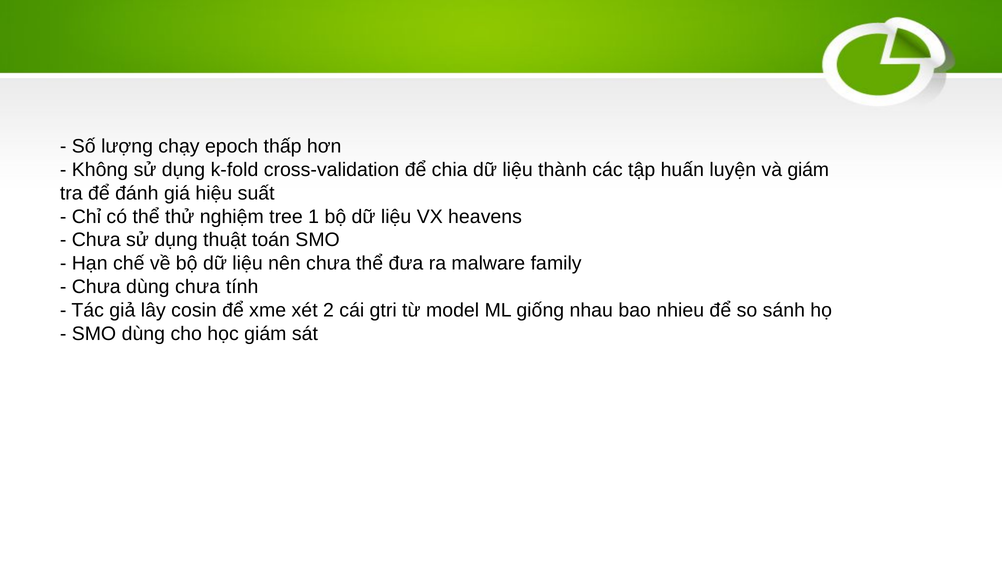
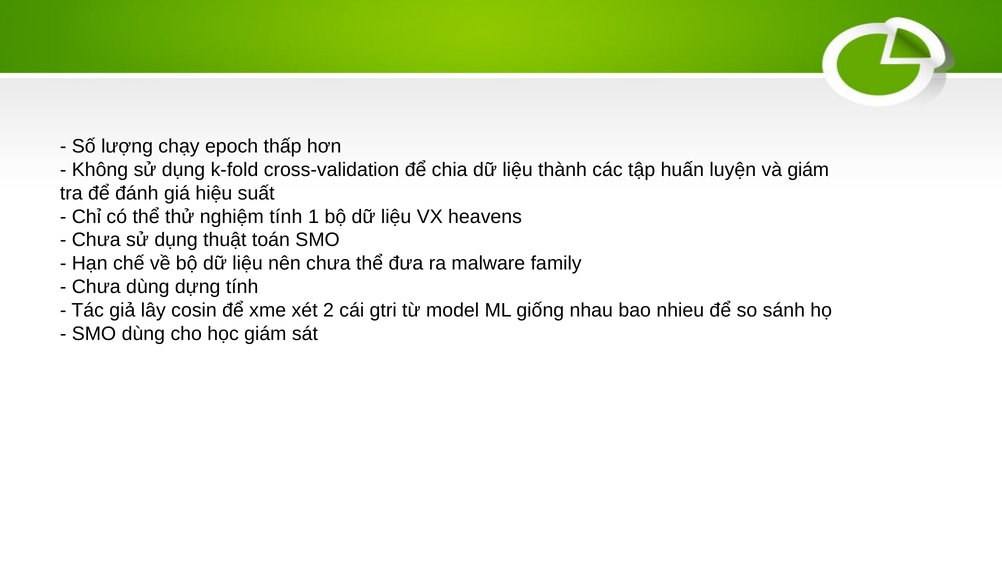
nghiệm tree: tree -> tính (286, 216)
dùng chưa: chưa -> dựng (198, 287)
